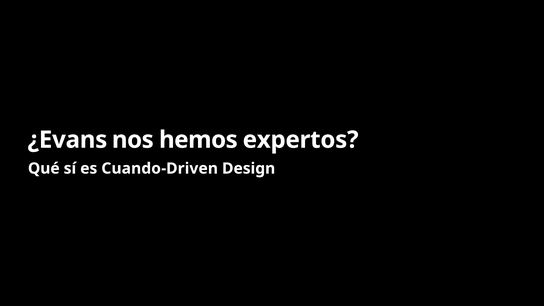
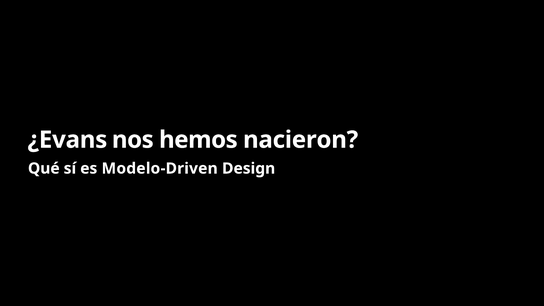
expertos: expertos -> nacieron (301, 140)
Cuando-Driven: Cuando-Driven -> Modelo-Driven (160, 168)
